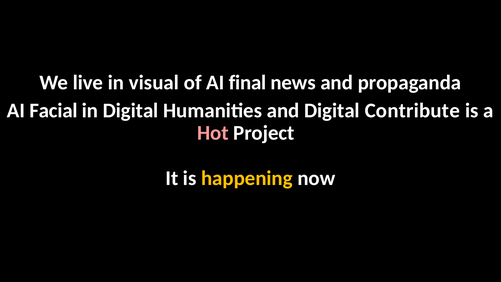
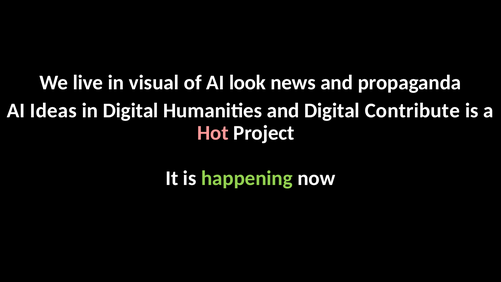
final: final -> look (248, 83)
Facial: Facial -> Ideas (53, 110)
happening colour: yellow -> light green (247, 178)
